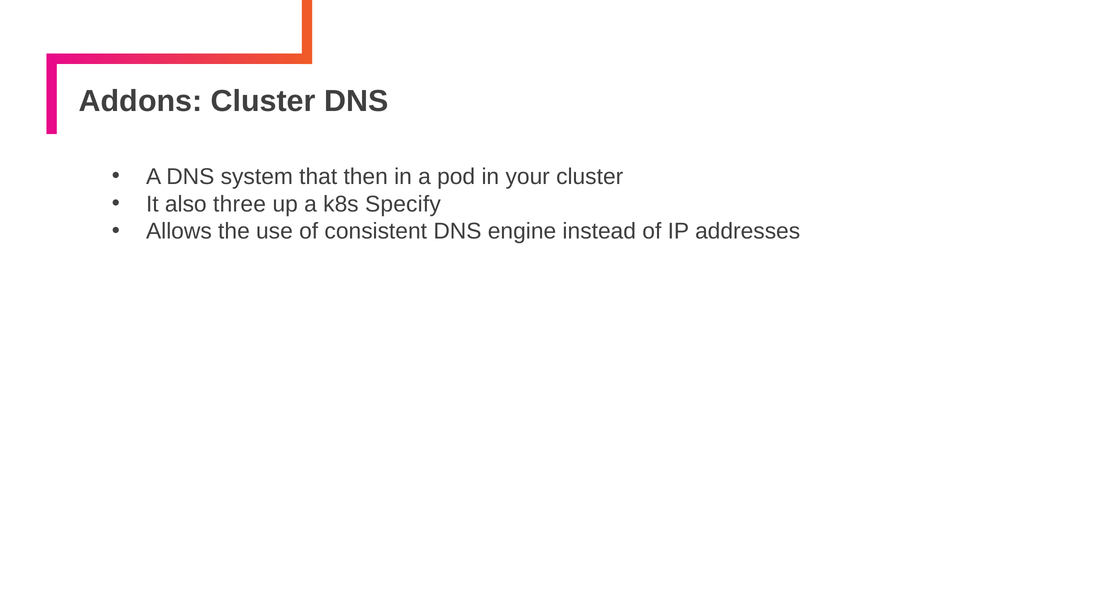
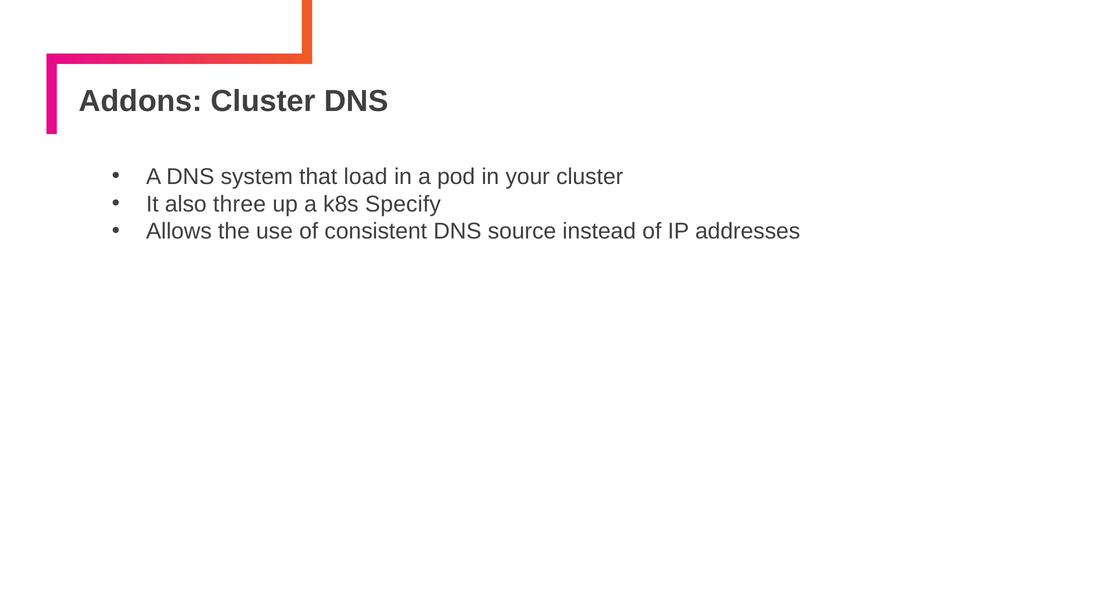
then: then -> load (366, 177)
engine: engine -> source (522, 231)
